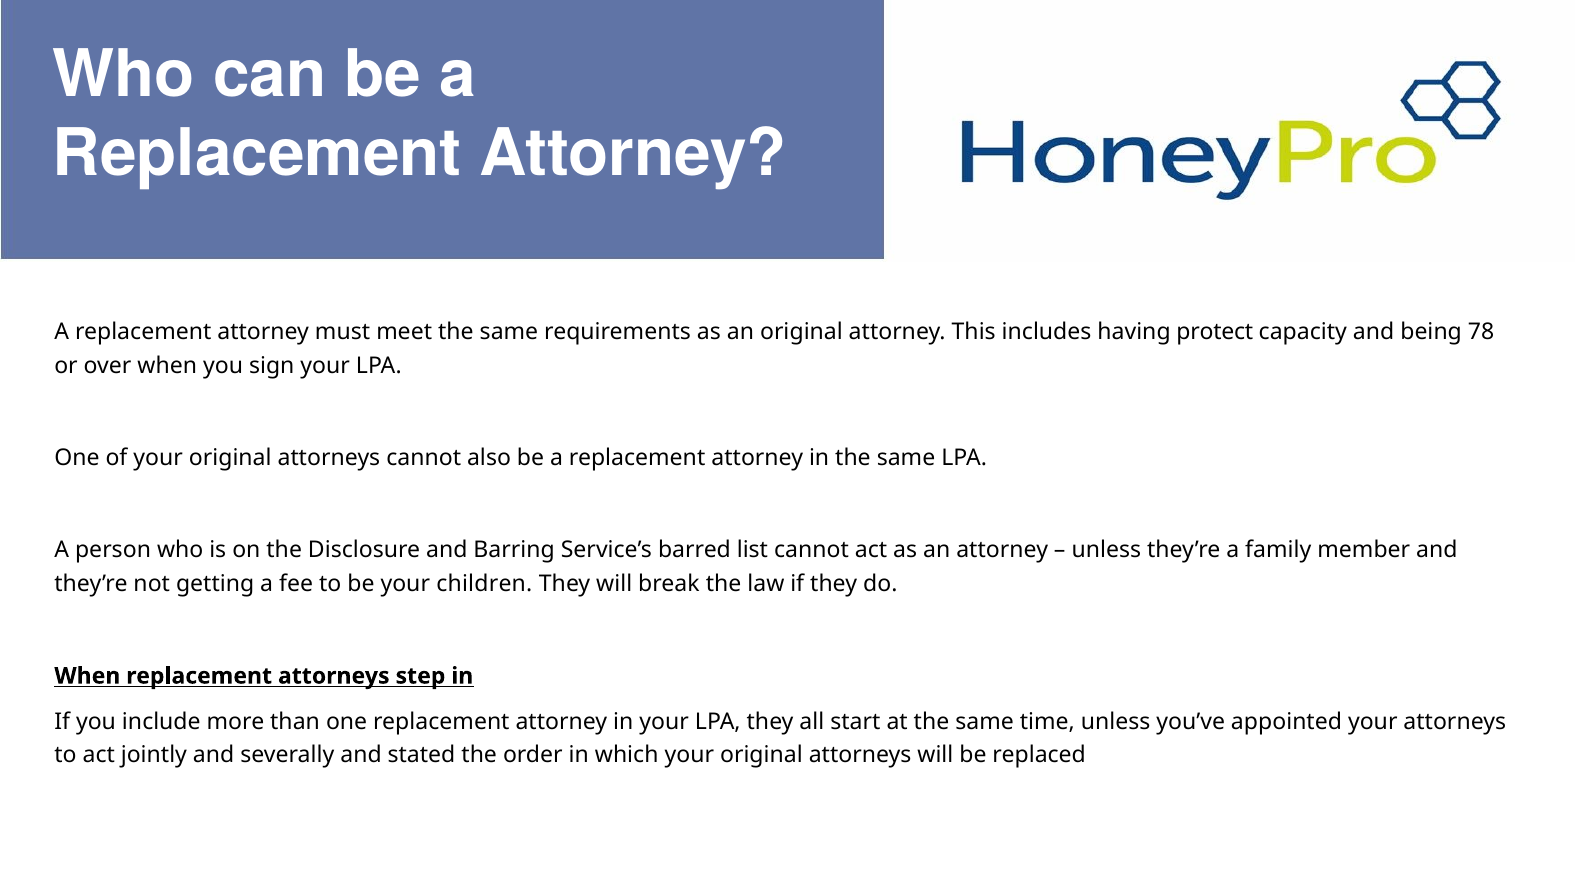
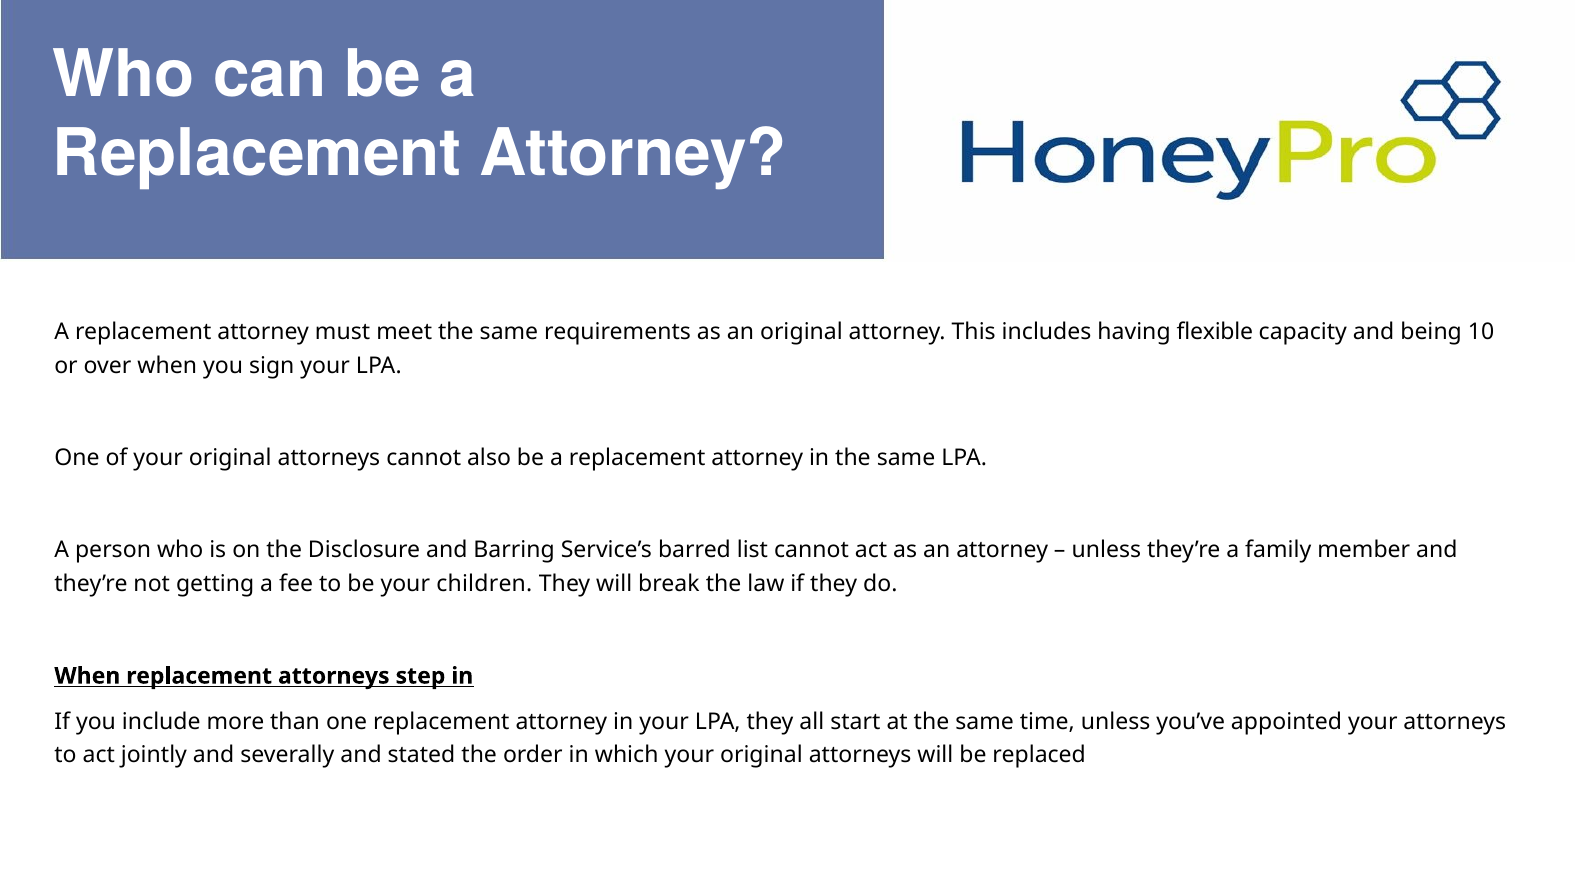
protect: protect -> flexible (1215, 333)
78: 78 -> 10 (1481, 333)
